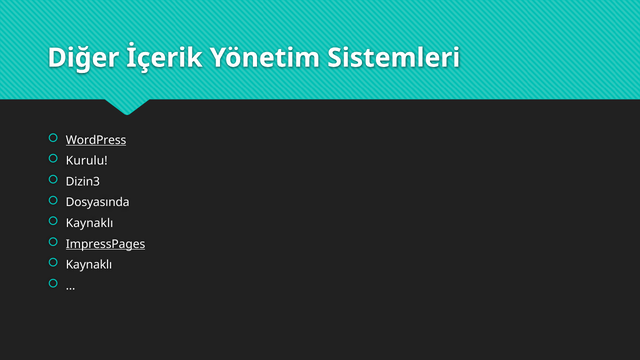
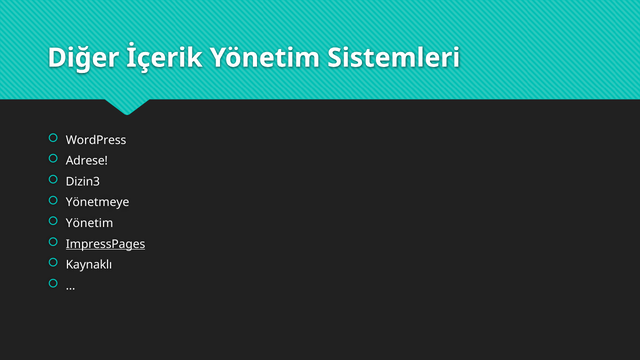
WordPress underline: present -> none (96, 140)
Kurulu: Kurulu -> Adrese (87, 161)
Dosyasında: Dosyasında -> Yönetmeye (98, 203)
Kaynaklı: Kaynaklı -> Yönetim (90, 223)
